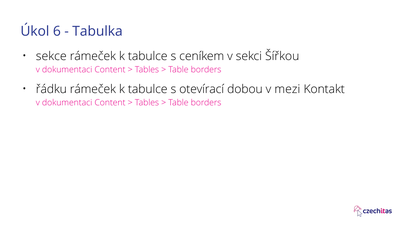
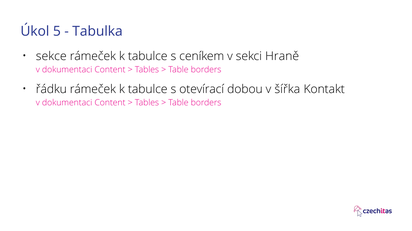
6: 6 -> 5 (57, 31)
Šířkou: Šířkou -> Hraně (282, 56)
mezi: mezi -> šířka (287, 89)
